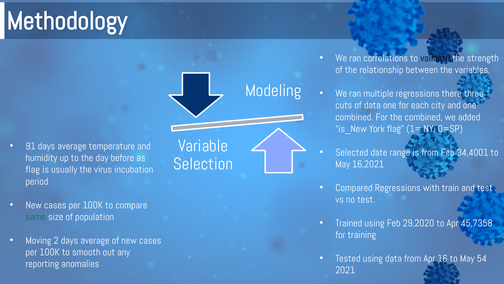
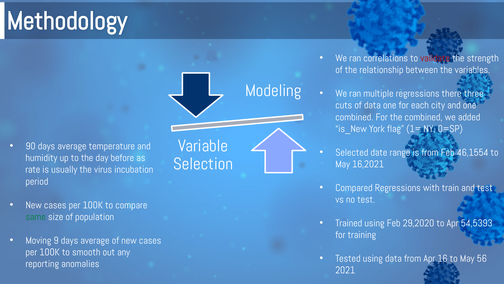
validate colour: black -> red (435, 58)
91: 91 -> 90 (31, 146)
34,4001: 34,4001 -> 46,1554 (473, 152)
flag: flag -> rate (33, 169)
45,7358: 45,7358 -> 54,5393 (477, 223)
2: 2 -> 9 (56, 240)
54: 54 -> 56 (482, 258)
